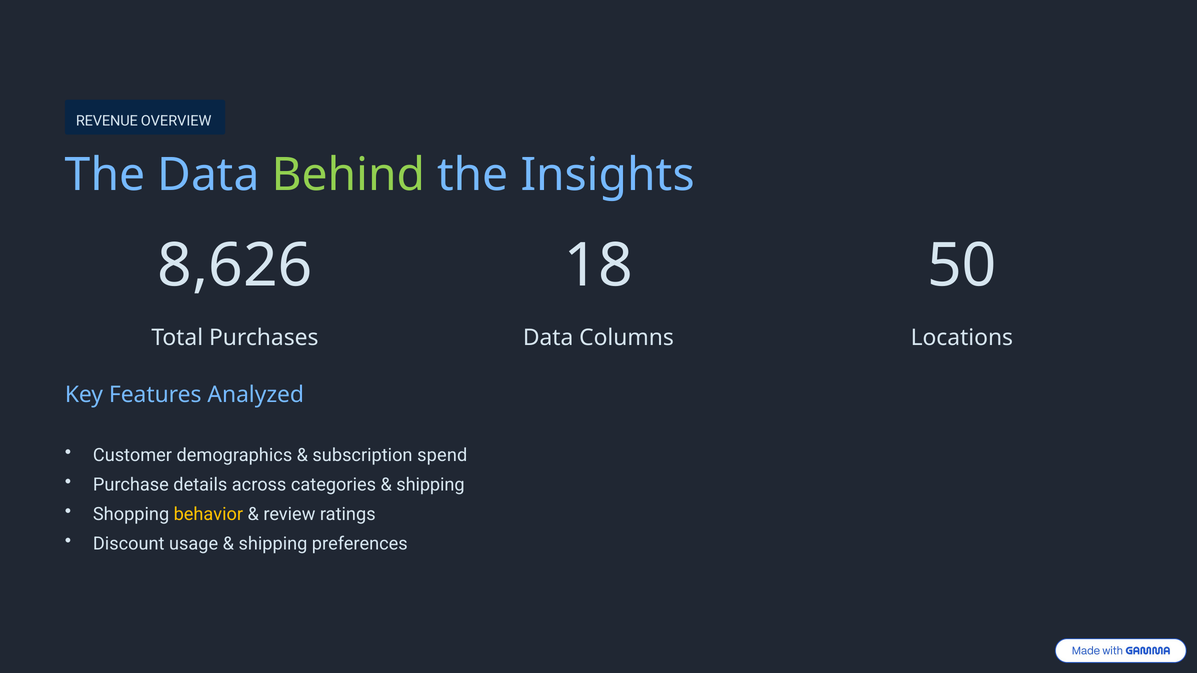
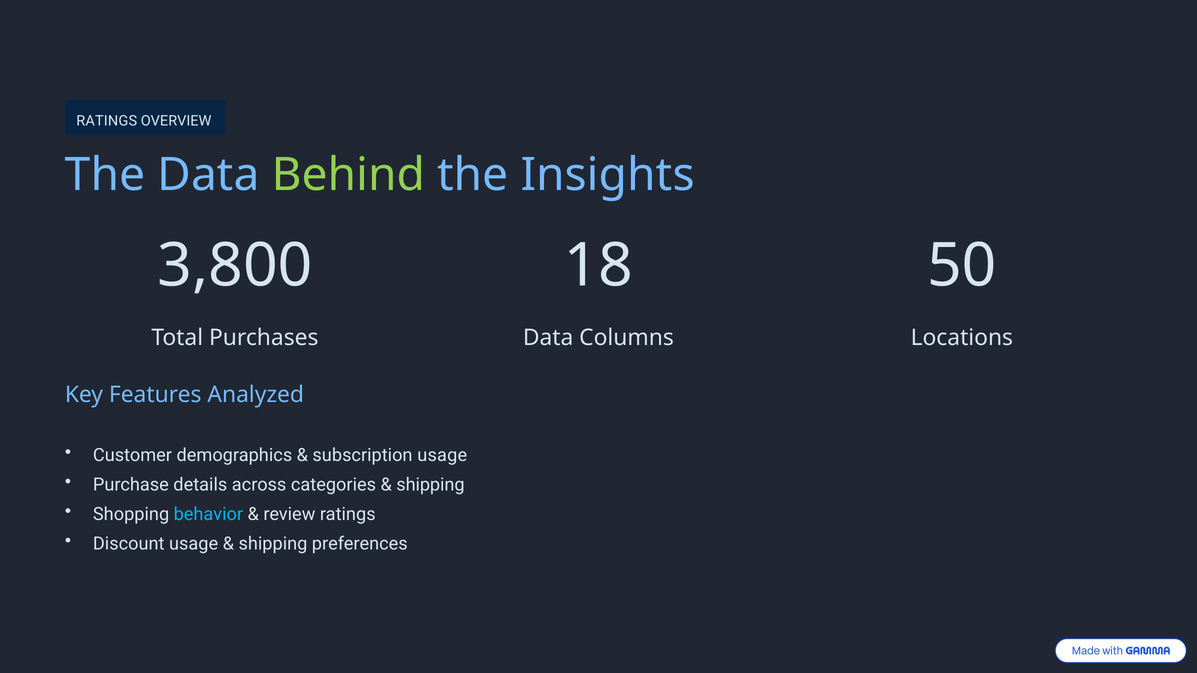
REVENUE: REVENUE -> RATINGS (107, 121)
8,626: 8,626 -> 3,800 (235, 266)
subscription spend: spend -> usage (442, 455)
behavior colour: yellow -> light blue (208, 514)
